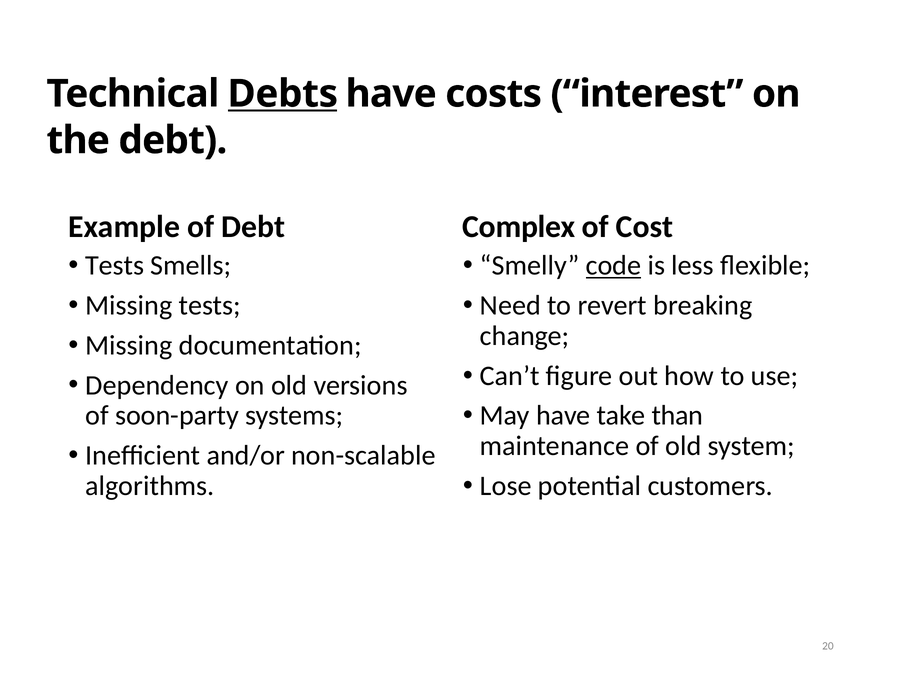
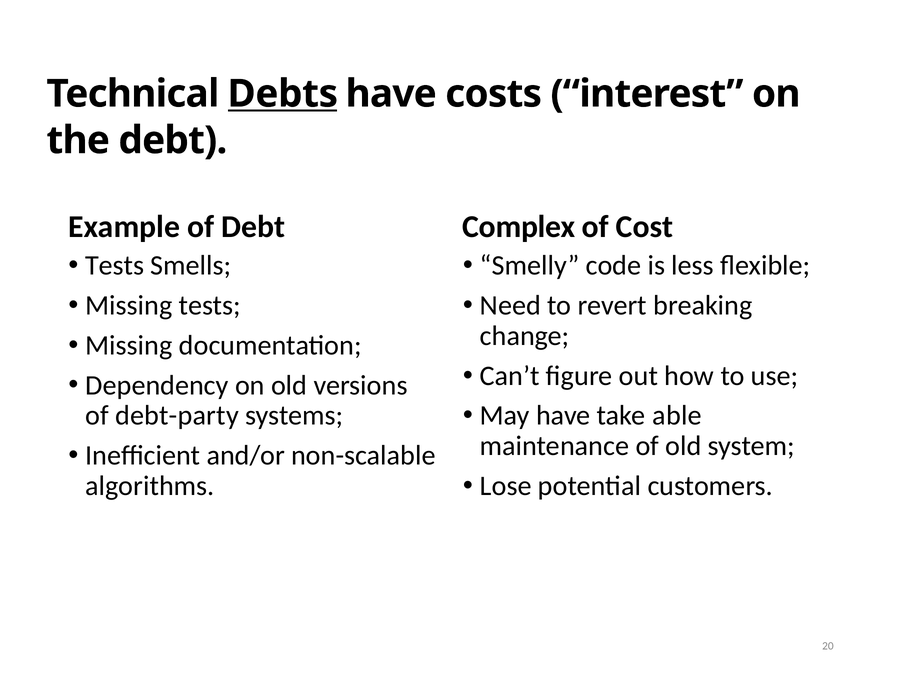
code underline: present -> none (614, 265)
than: than -> able (677, 415)
soon-party: soon-party -> debt-party (177, 415)
